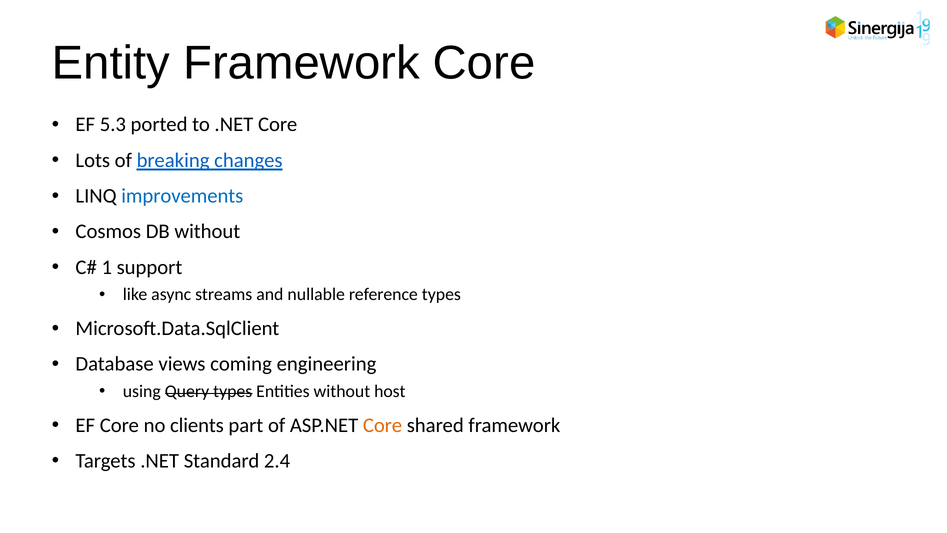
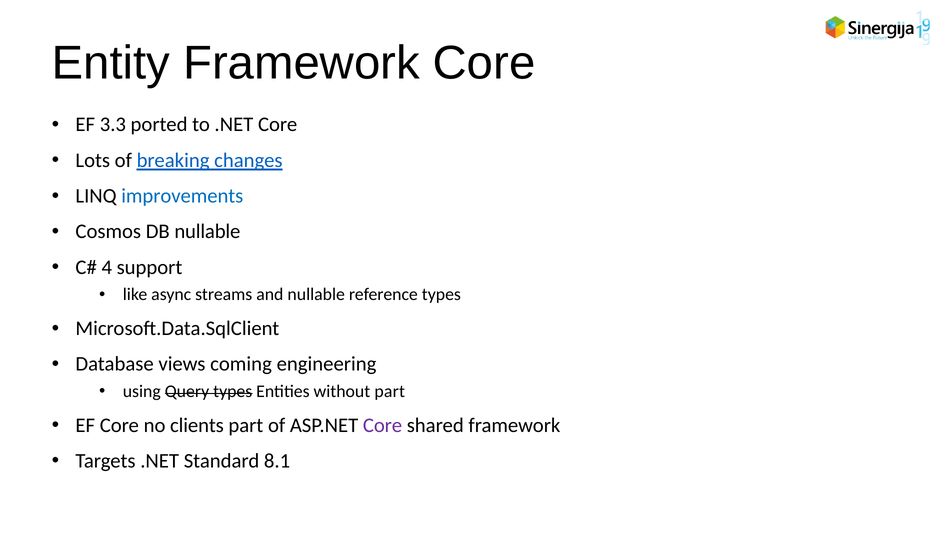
5.3: 5.3 -> 3.3 (113, 125)
DB without: without -> nullable (207, 232)
1: 1 -> 4 (107, 267)
without host: host -> part (390, 391)
Core colour: orange -> purple (383, 425)
2.4: 2.4 -> 8.1 (277, 461)
